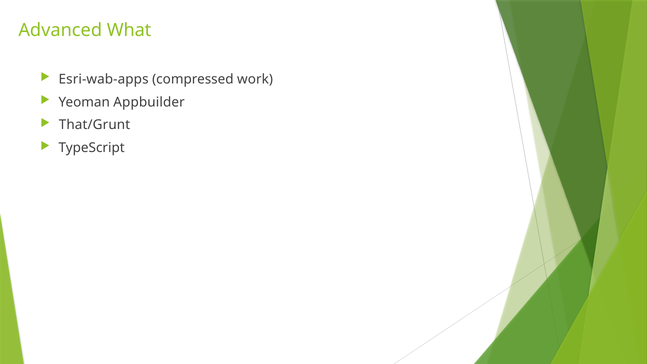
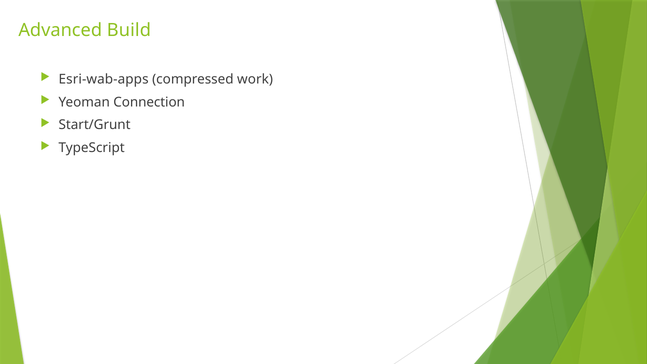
What: What -> Build (129, 30)
Appbuilder: Appbuilder -> Connection (149, 102)
That/Grunt: That/Grunt -> Start/Grunt (95, 125)
